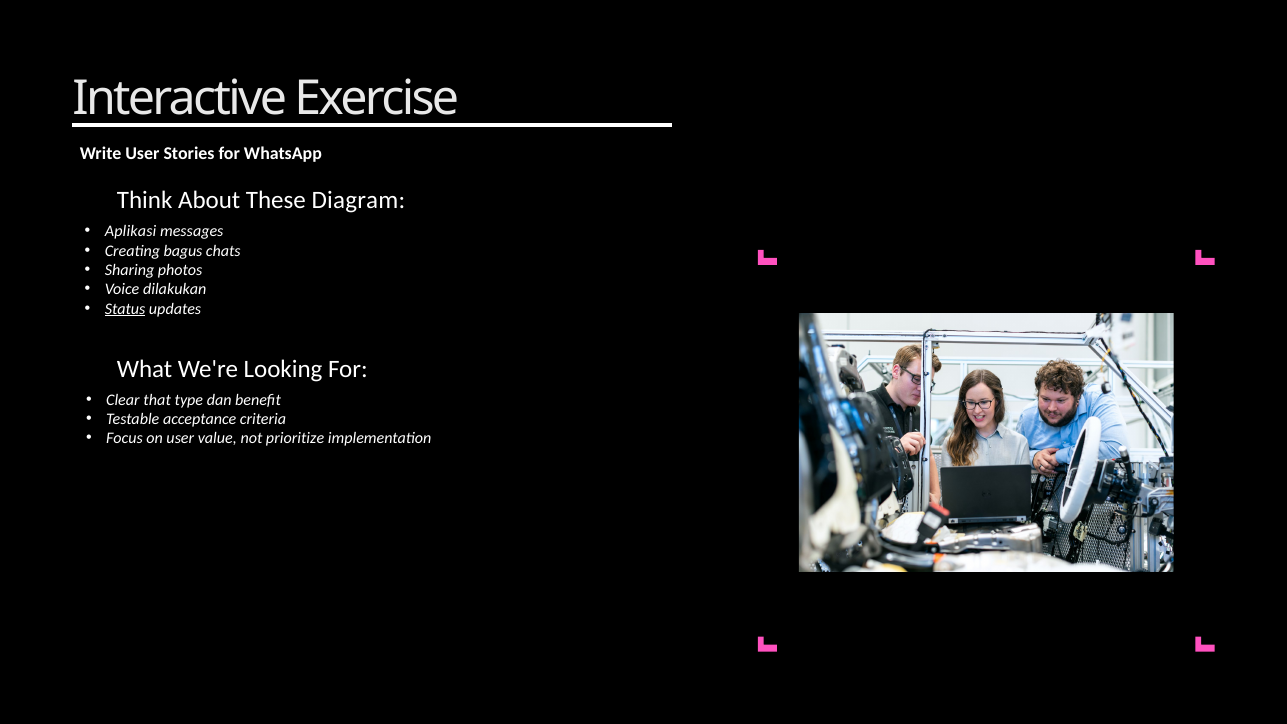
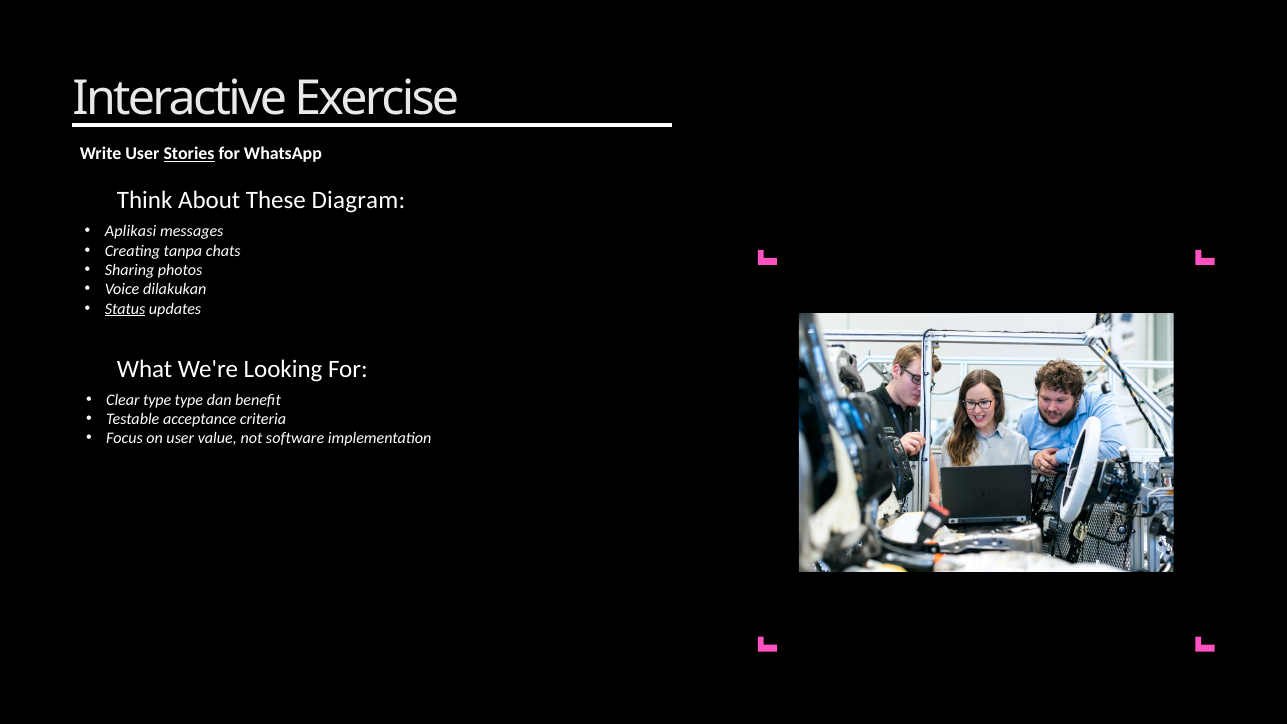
Stories underline: none -> present (189, 154)
bagus: bagus -> tanpa (183, 251)
Clear that: that -> type (157, 400)
prioritize: prioritize -> software (295, 438)
